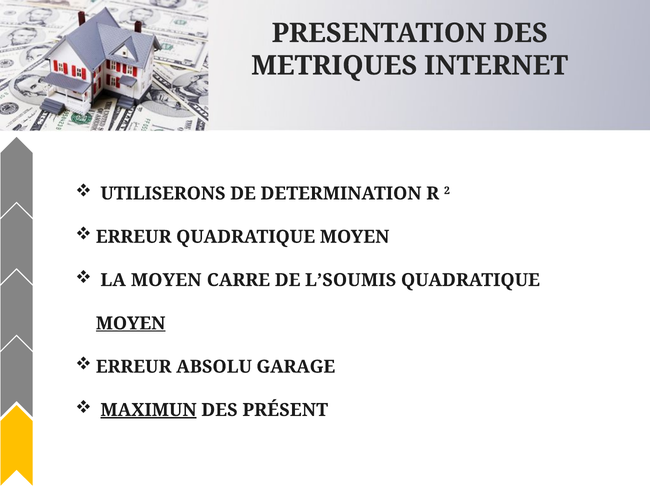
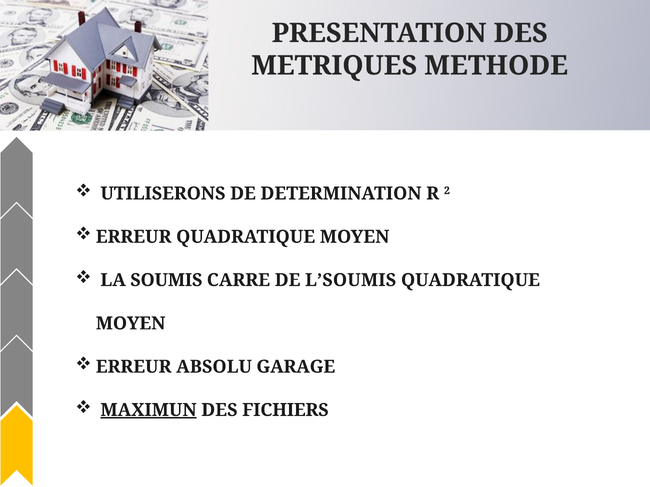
INTERNET: INTERNET -> METHODE (496, 66)
LA MOYEN: MOYEN -> SOUMIS (166, 280)
MOYEN underline: present -> none (131, 324)
PRÉSENT: PRÉSENT -> FICHIERS (285, 410)
